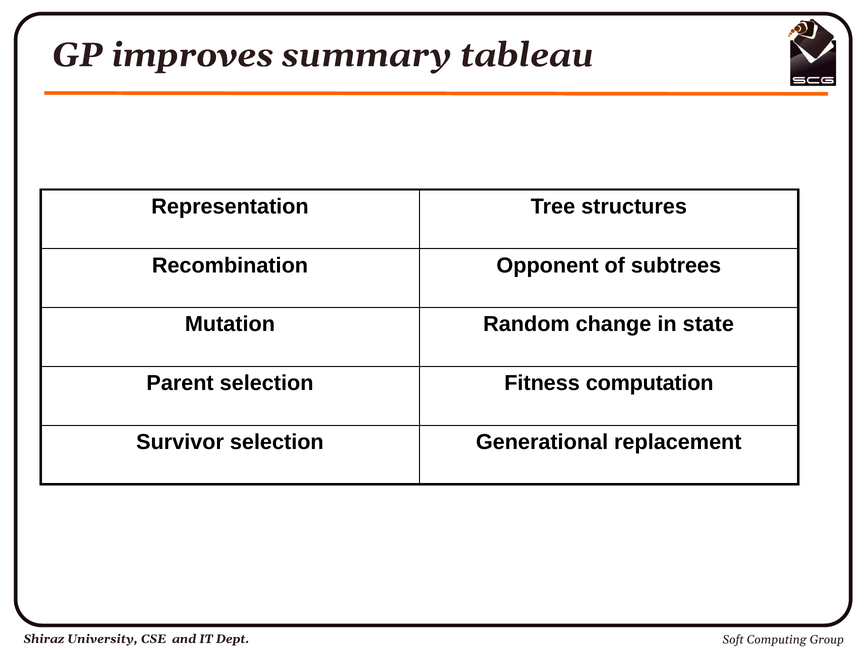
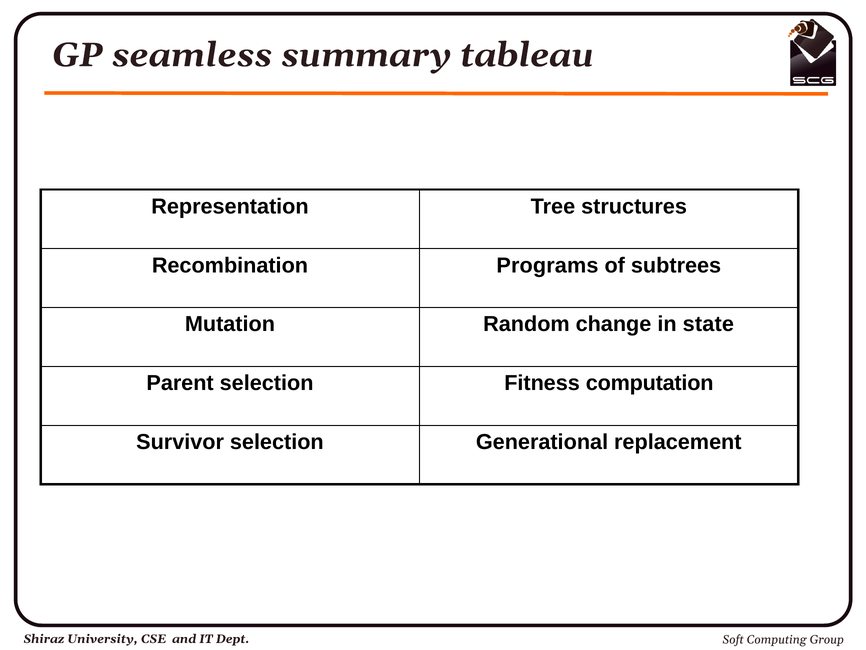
improves: improves -> seamless (192, 55)
Opponent: Opponent -> Programs (547, 265)
